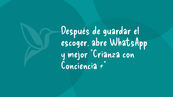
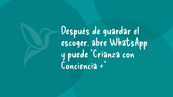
mejor: mejor -> puede (78, 54)
